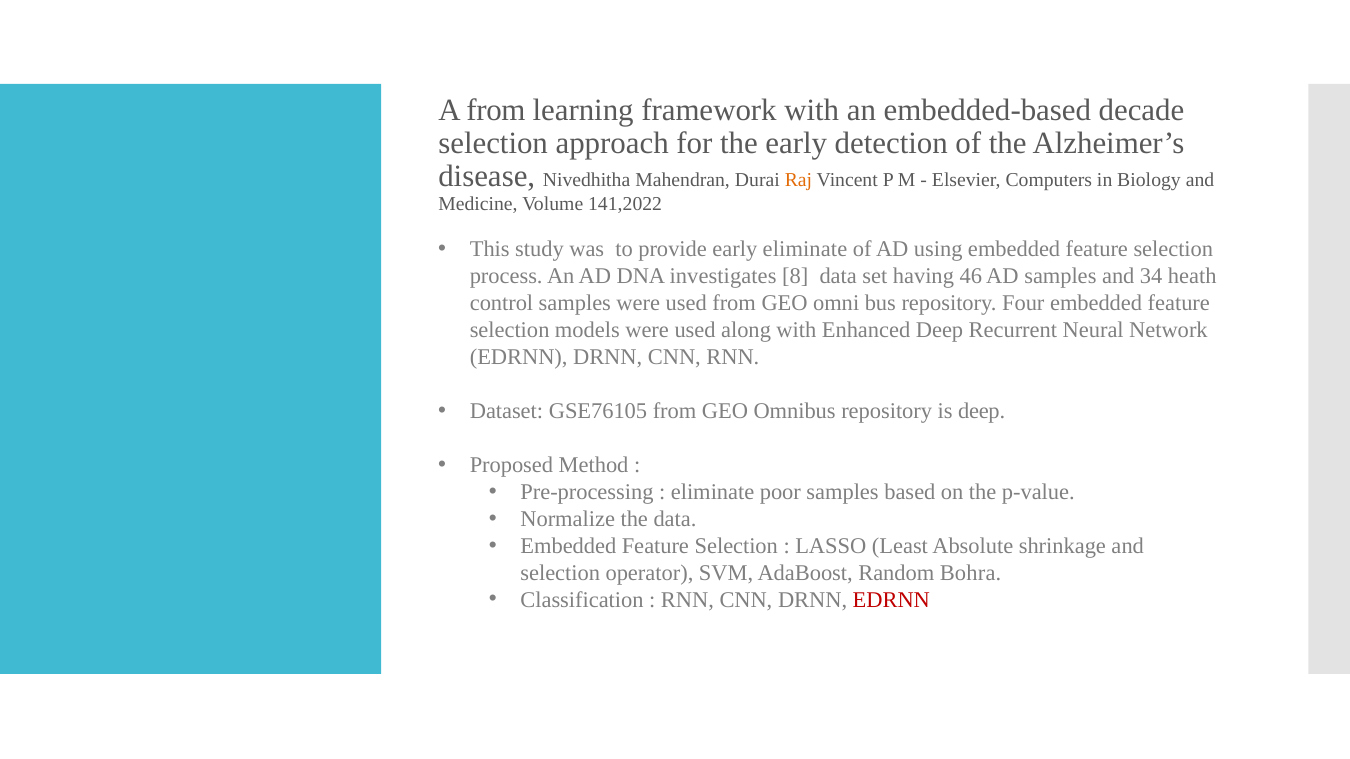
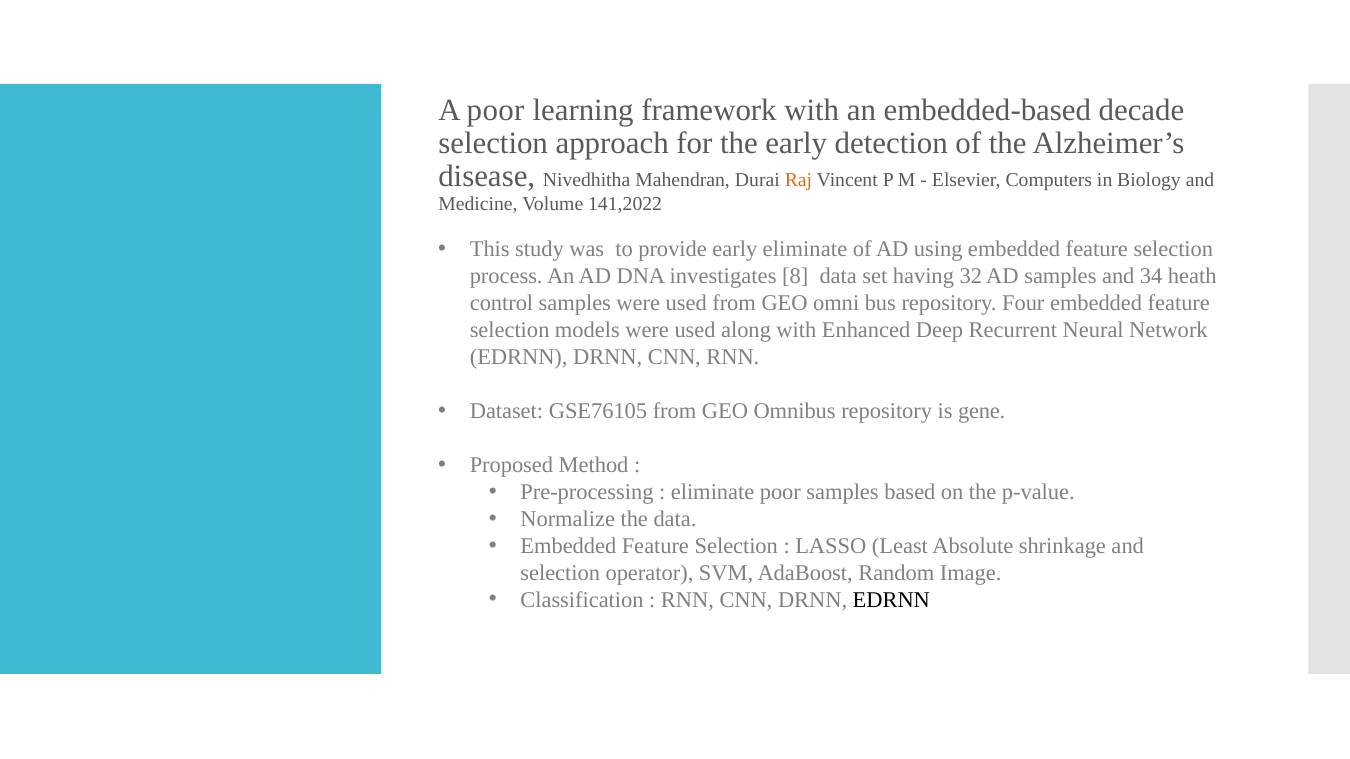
A from: from -> poor (496, 110)
46: 46 -> 32 (971, 276)
is deep: deep -> gene (982, 411)
Bohra: Bohra -> Image (971, 573)
EDRNN colour: red -> black (891, 600)
